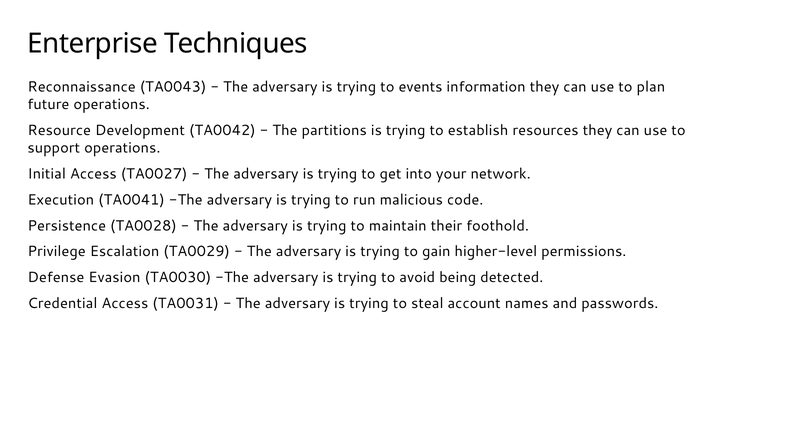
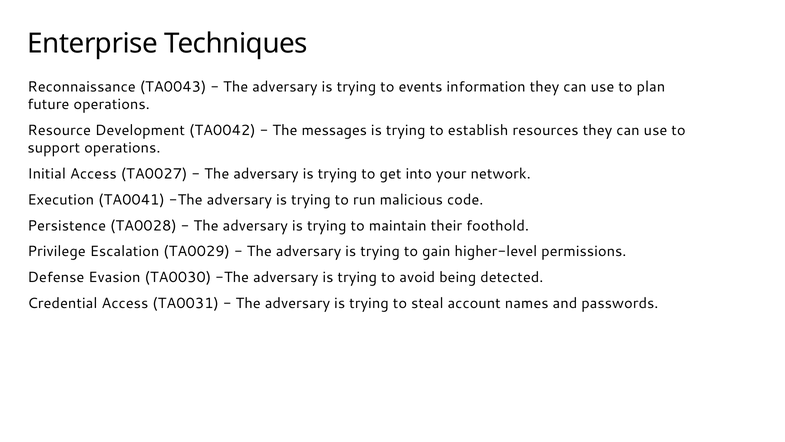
partitions: partitions -> messages (334, 130)
